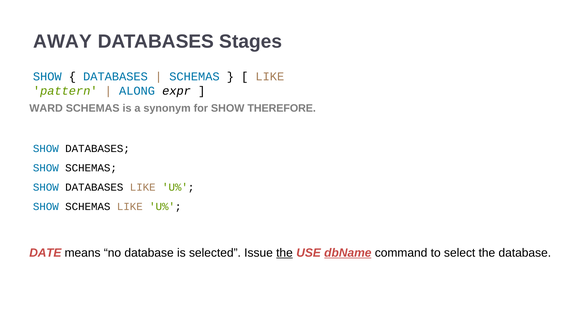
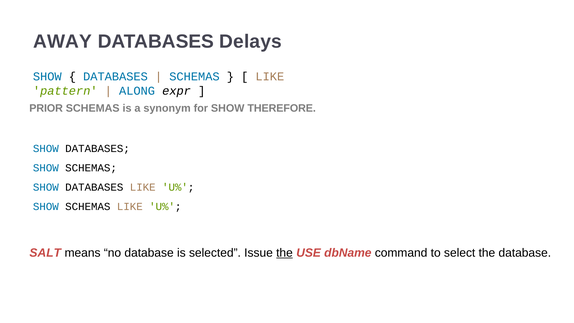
Stages: Stages -> Delays (251, 42)
WARD: WARD -> PRIOR (46, 108)
DATE: DATE -> SALT (45, 253)
dbName underline: present -> none (348, 253)
